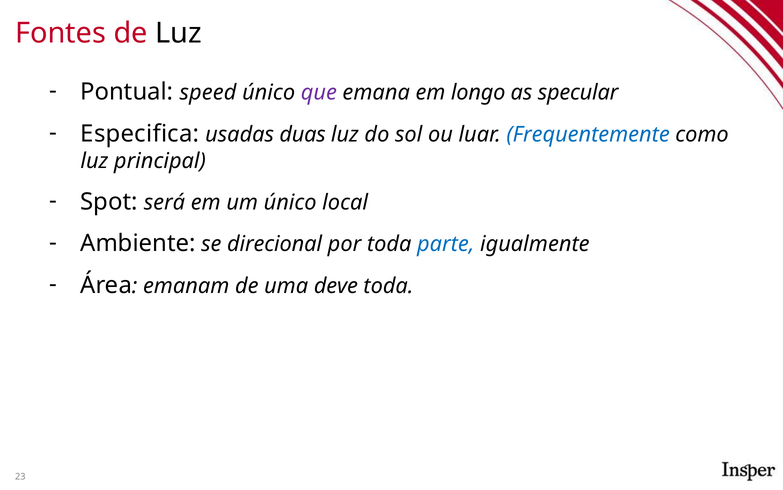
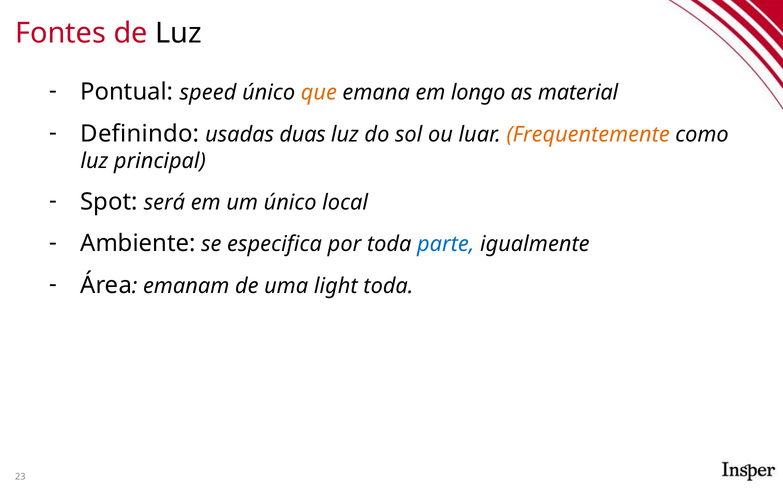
que colour: purple -> orange (319, 92)
specular: specular -> material (578, 92)
Especifica: Especifica -> Definindo (140, 133)
Frequentemente colour: blue -> orange (588, 134)
direcional: direcional -> especifica (274, 244)
deve: deve -> light (336, 286)
